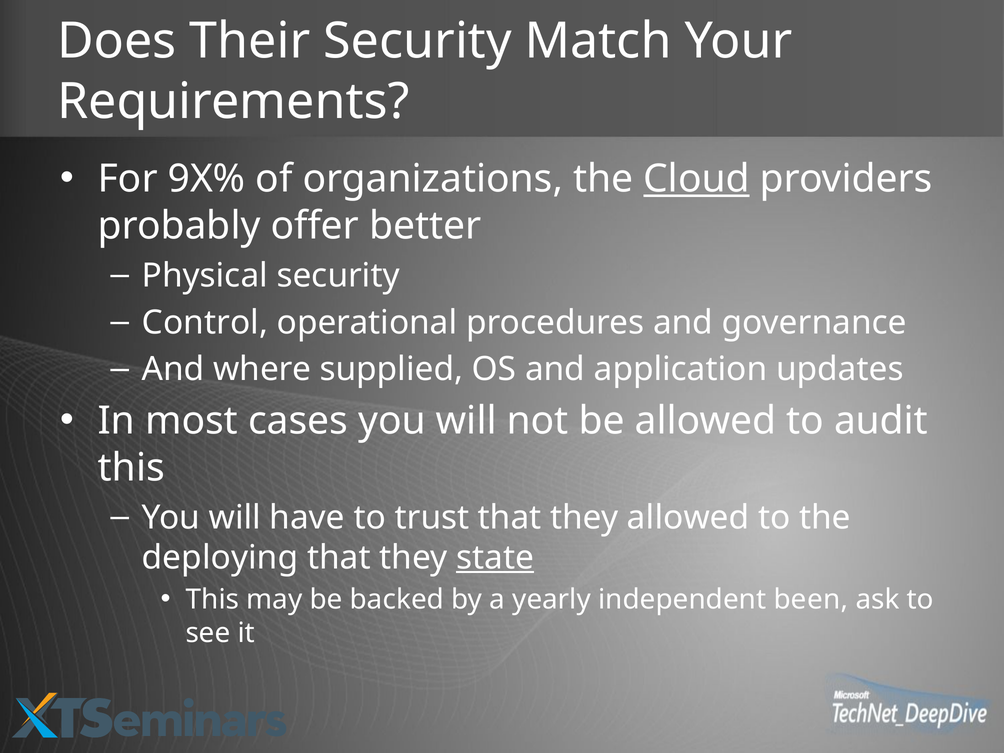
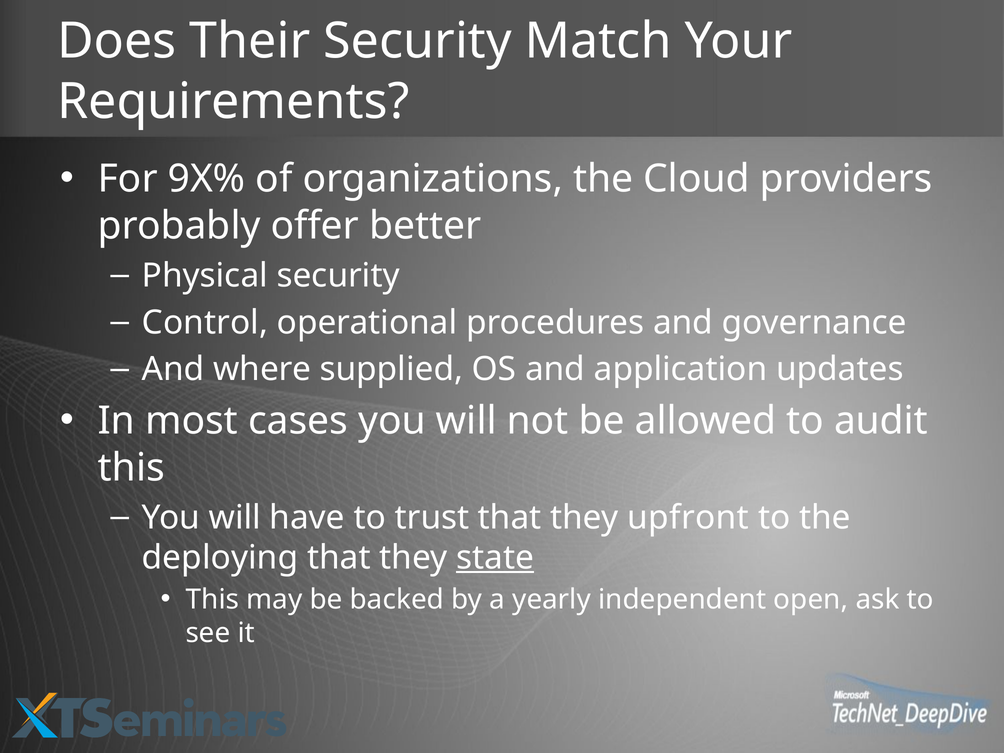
Cloud underline: present -> none (697, 179)
they allowed: allowed -> upfront (688, 518)
been: been -> open (811, 600)
